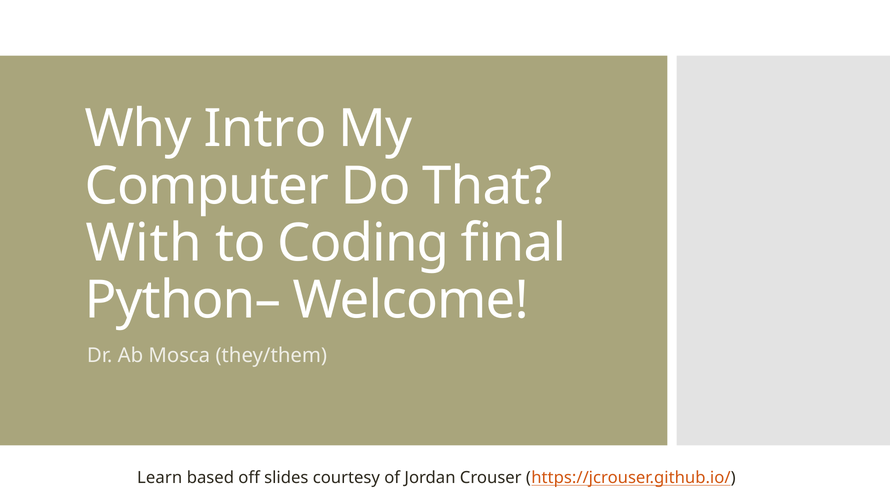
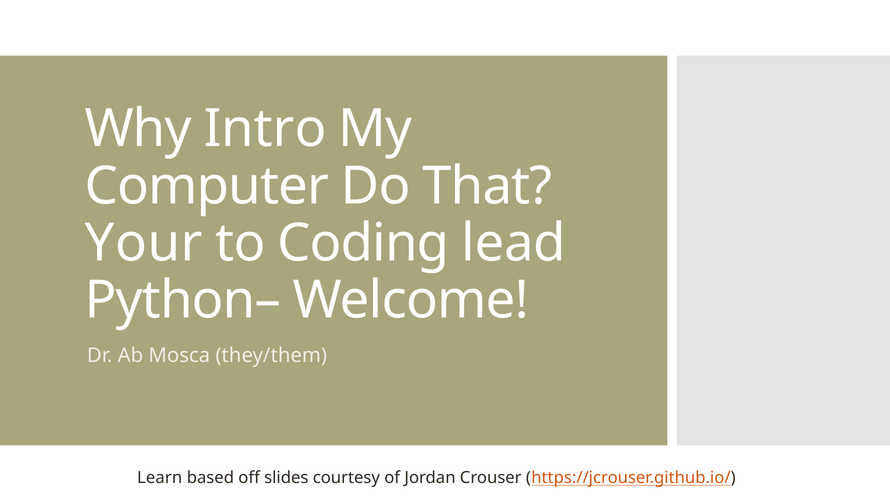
With: With -> Your (144, 243)
final: final -> lead (514, 243)
